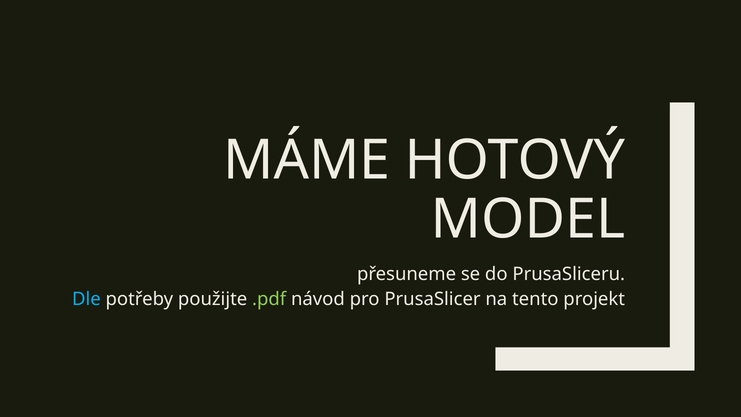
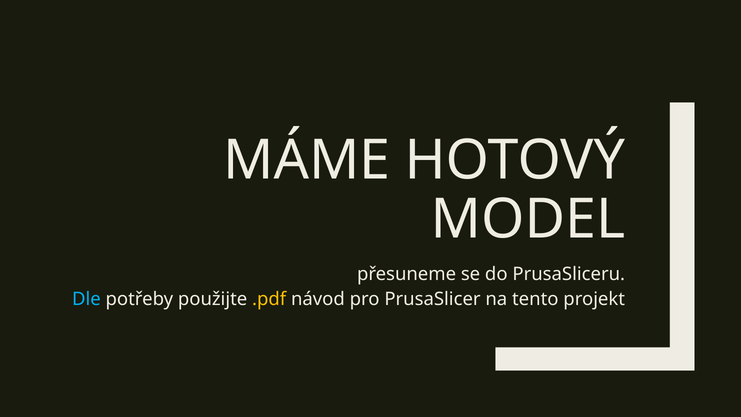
.pdf colour: light green -> yellow (269, 299)
